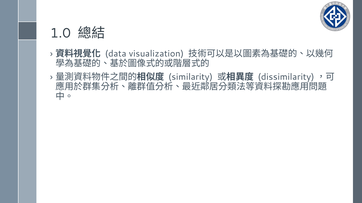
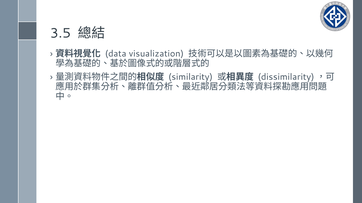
1.0: 1.0 -> 3.5 (61, 33)
